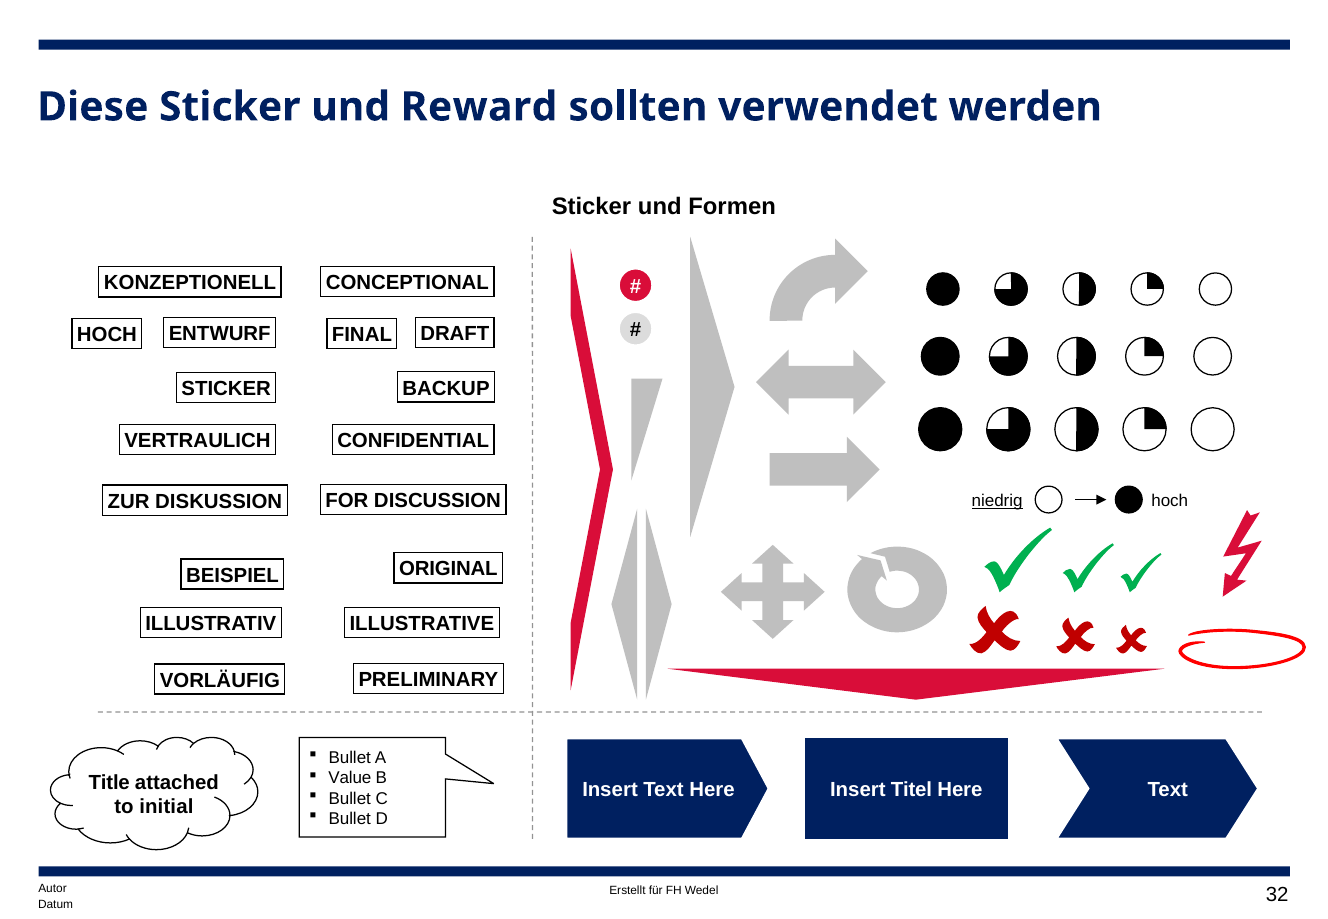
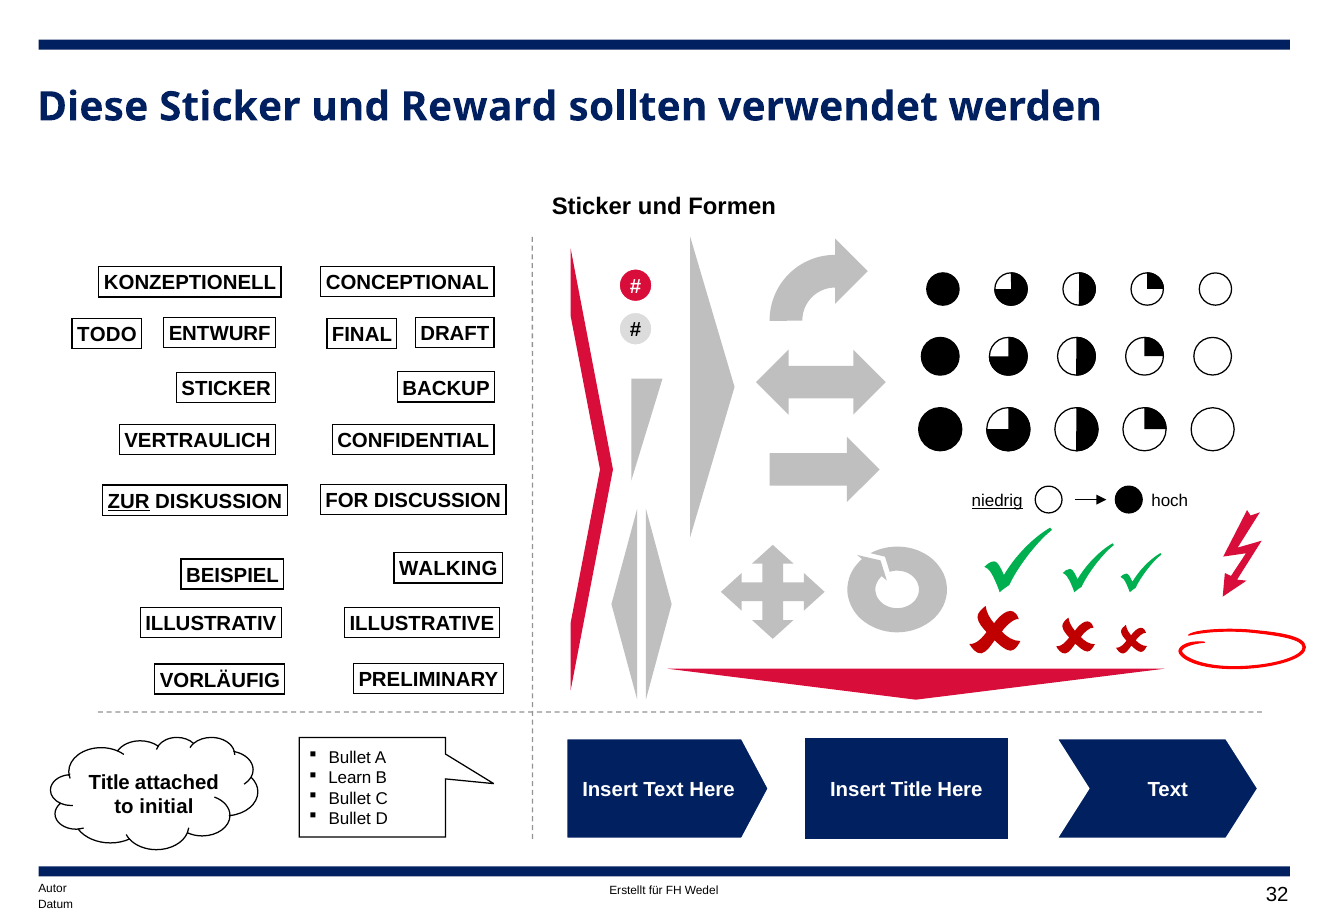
HOCH: HOCH -> TODO (107, 335)
ZUR underline: none -> present (129, 502)
ORIGINAL: ORIGINAL -> WALKING (448, 569)
Value: Value -> Learn (350, 778)
Insert Titel: Titel -> Title (912, 790)
